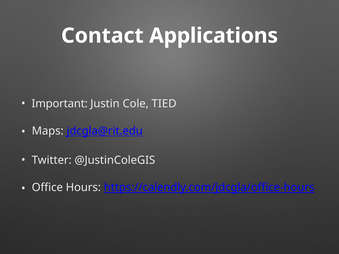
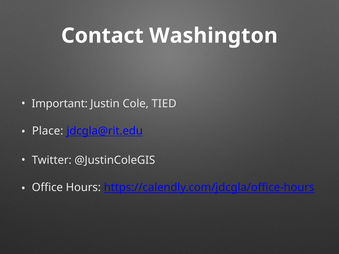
Applications: Applications -> Washington (213, 36)
Maps: Maps -> Place (48, 131)
